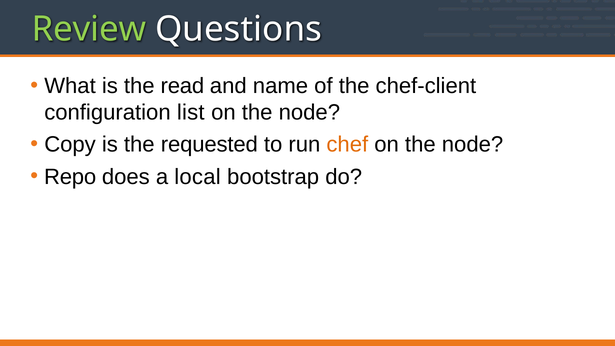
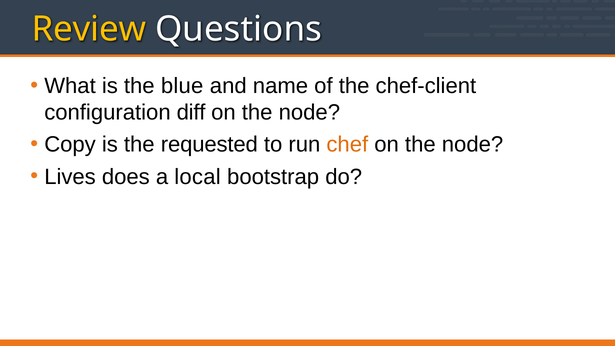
Review colour: light green -> yellow (89, 29)
read: read -> blue (182, 86)
list: list -> diff (191, 112)
Repo: Repo -> Lives (70, 177)
